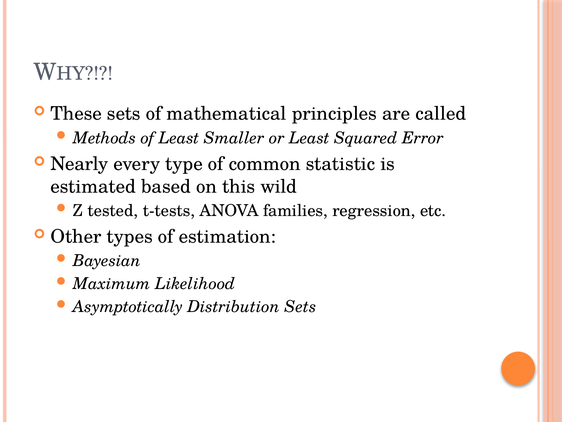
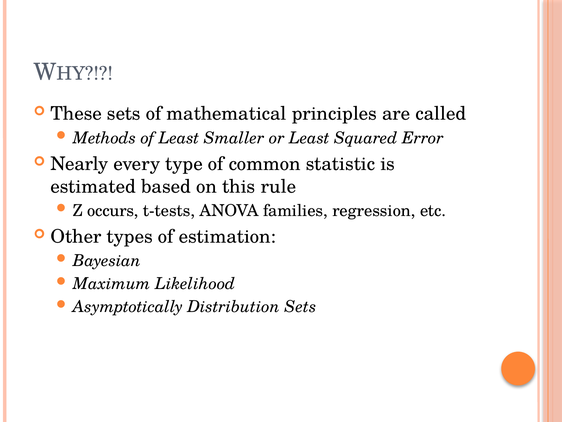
wild: wild -> rule (279, 186)
tested: tested -> occurs (113, 210)
